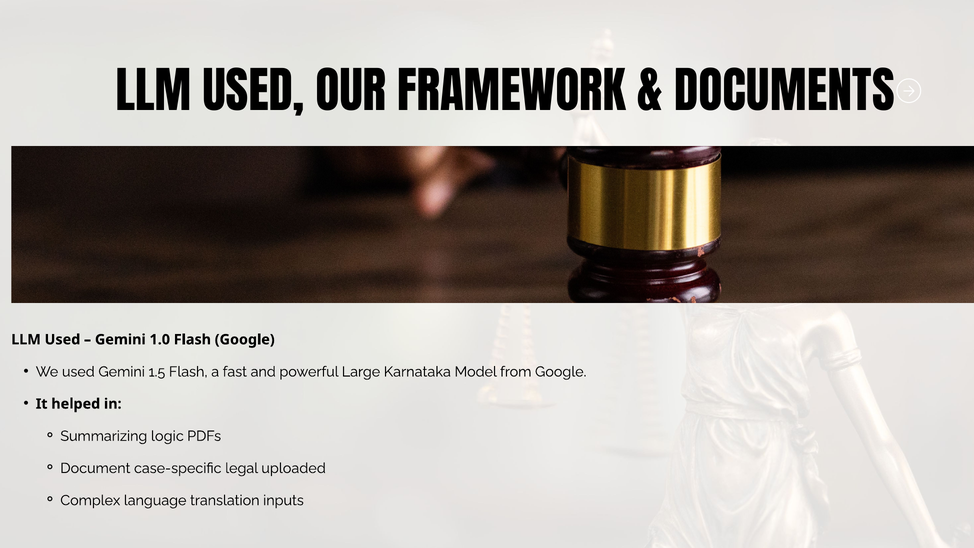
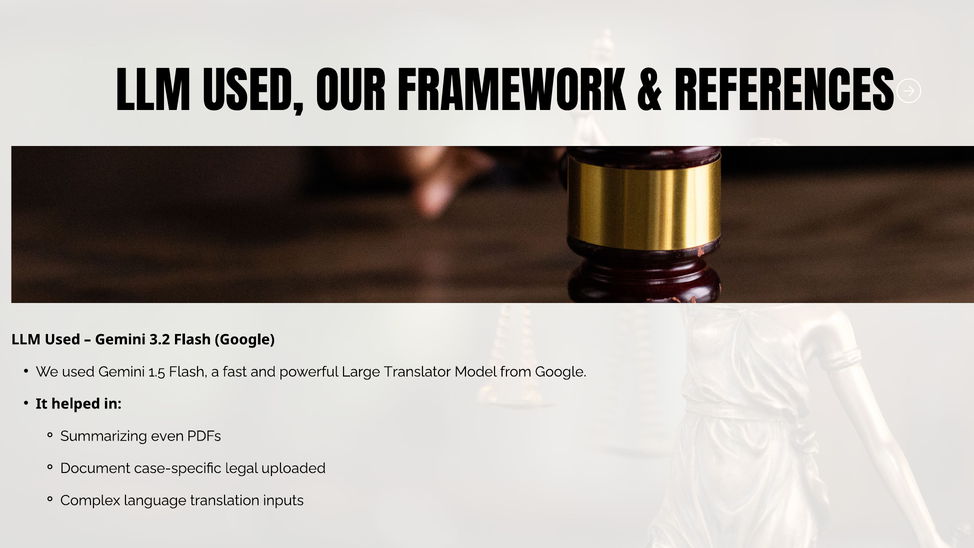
DOCUMENTS: DOCUMENTS -> REFERENCES (784, 94)
1.0: 1.0 -> 3.2 (160, 340)
Karnataka: Karnataka -> Translator (417, 372)
logic: logic -> even (167, 436)
